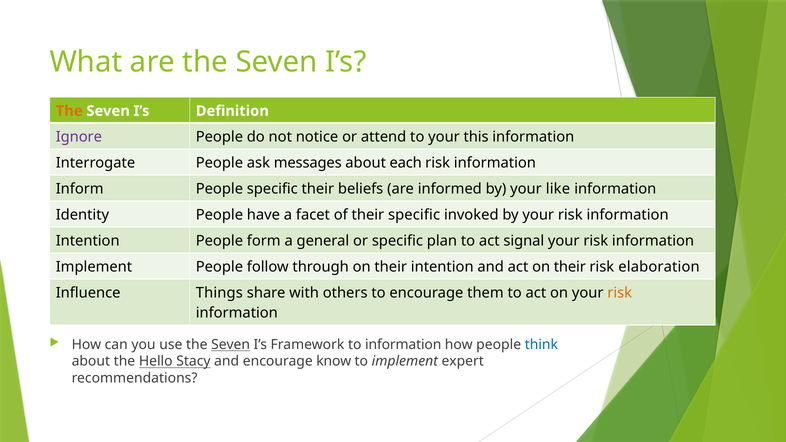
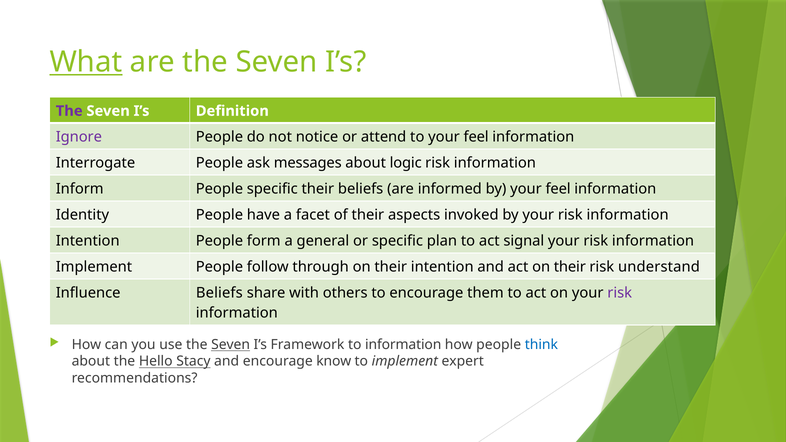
What underline: none -> present (86, 62)
The colour: orange -> purple (69, 111)
to your this: this -> feel (476, 137)
each: each -> logic (406, 163)
by your like: like -> feel (558, 189)
their specific: specific -> aspects (414, 215)
elaboration: elaboration -> understand (659, 267)
Influence Things: Things -> Beliefs (219, 293)
risk colour: orange -> purple (620, 293)
